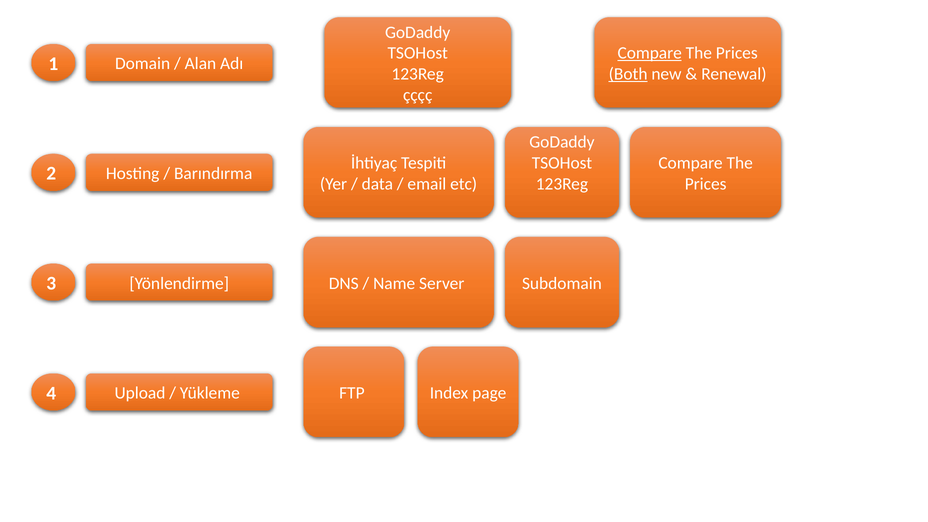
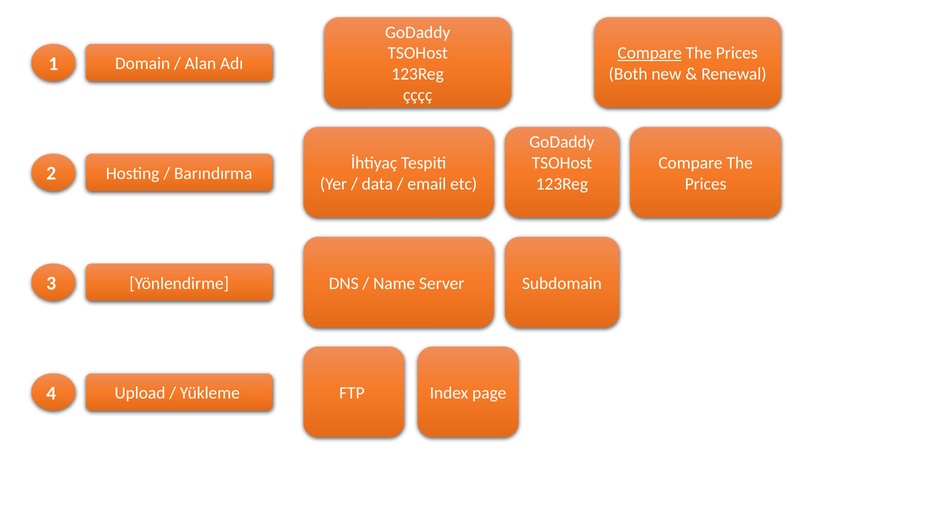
Both underline: present -> none (628, 74)
